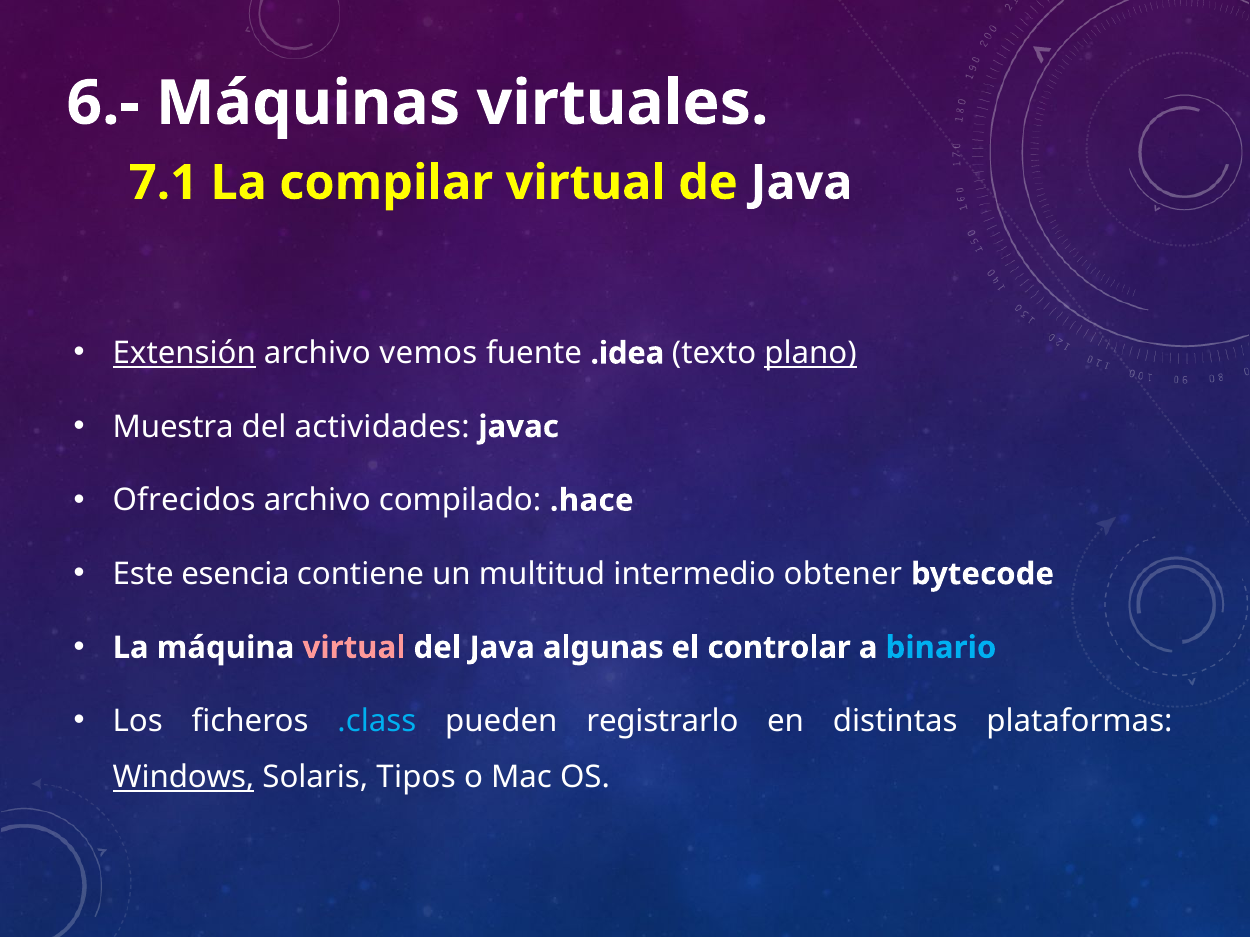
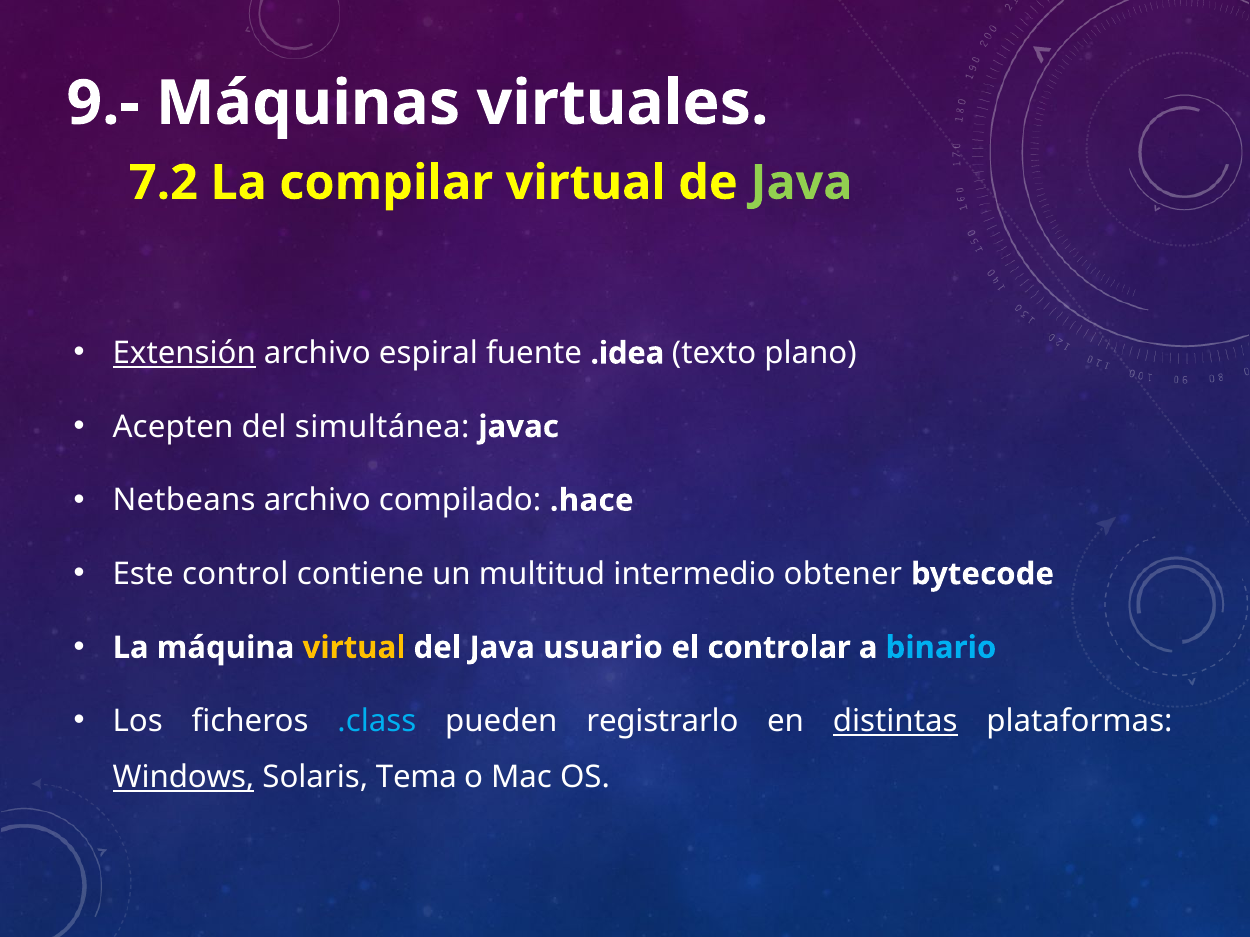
6.-: 6.- -> 9.- (103, 103)
7.1: 7.1 -> 7.2 (163, 183)
Java colour: white -> light green (801, 183)
vemos: vemos -> espiral (428, 353)
plano underline: present -> none (811, 353)
Muestra: Muestra -> Acepten (173, 427)
actividades: actividades -> simultánea (382, 427)
Ofrecidos: Ofrecidos -> Netbeans (184, 501)
esencia: esencia -> control (235, 574)
virtual colour: pink -> yellow (354, 648)
algunas: algunas -> usuario (603, 648)
distintas underline: none -> present (895, 722)
Tipos: Tipos -> Tema (416, 778)
